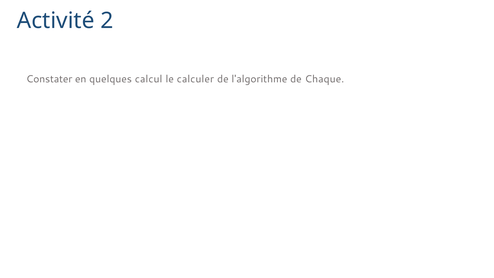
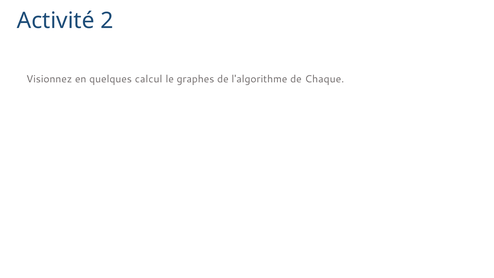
Constater: Constater -> Visionnez (49, 79)
calculer: calculer -> graphes (196, 79)
